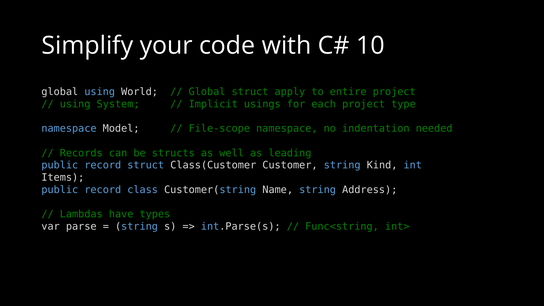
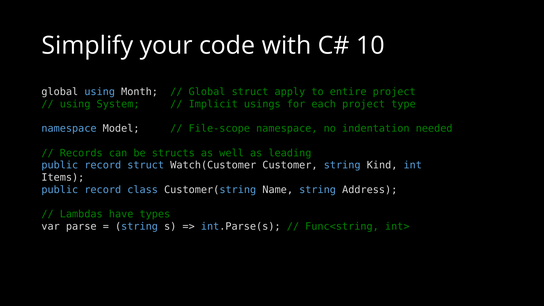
World: World -> Month (140, 92)
Class(Customer: Class(Customer -> Watch(Customer (213, 165)
